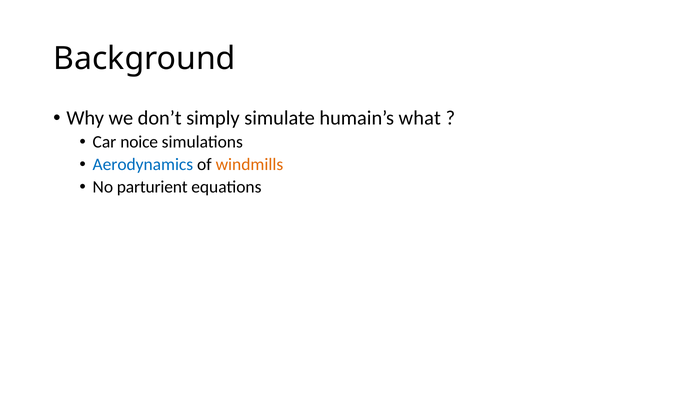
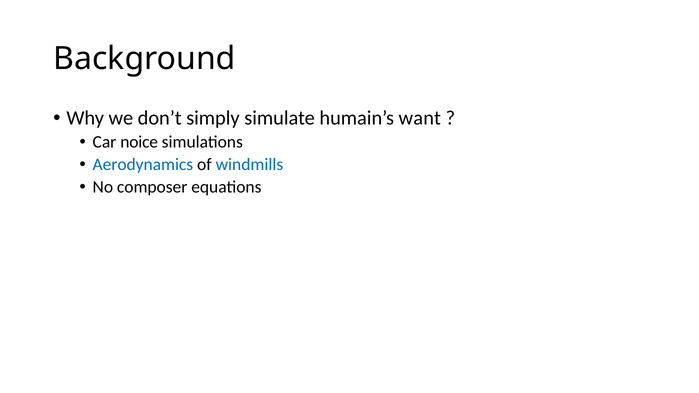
what: what -> want (420, 118)
windmills colour: orange -> blue (249, 165)
parturient: parturient -> composer (152, 187)
